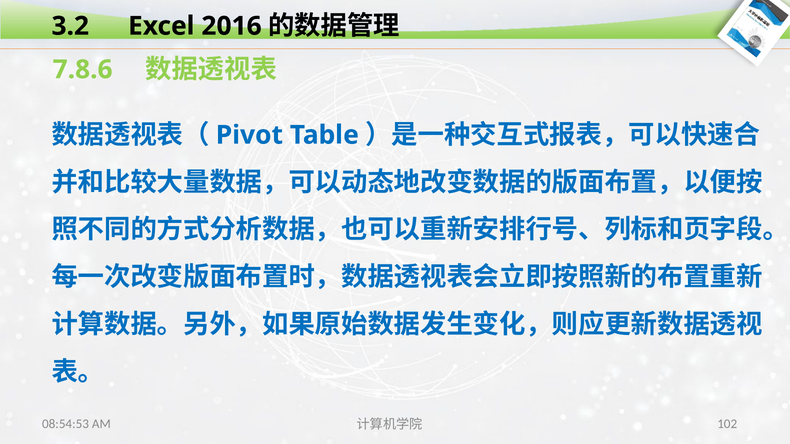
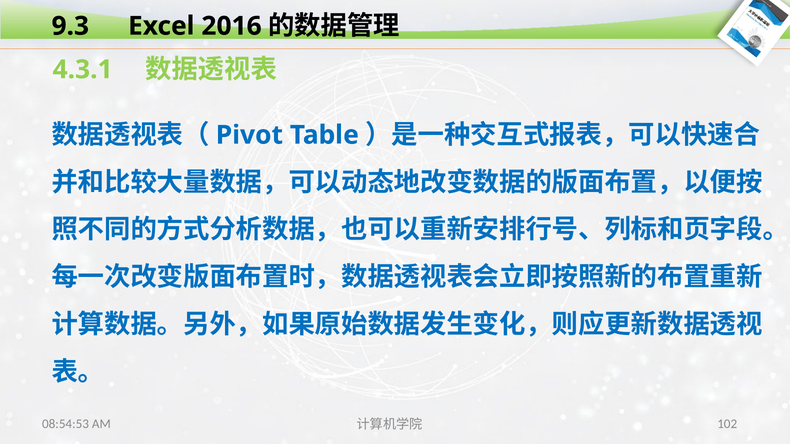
3.2: 3.2 -> 9.3 (70, 26)
7.8.6: 7.8.6 -> 4.3.1 (83, 70)
